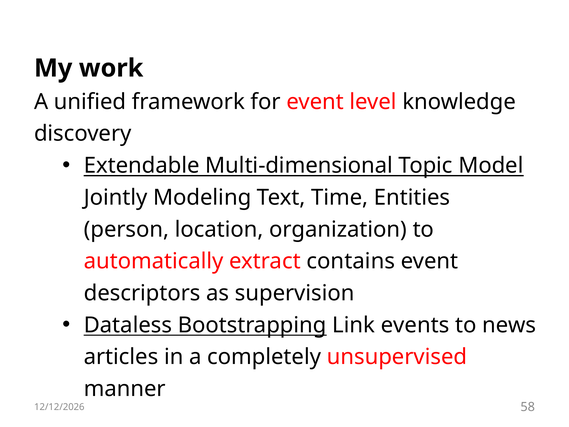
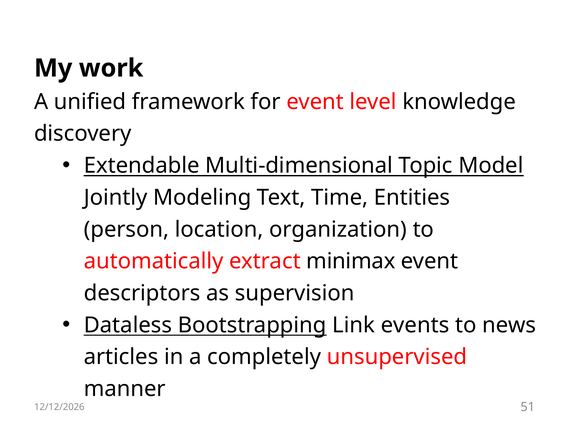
contains: contains -> minimax (351, 261)
58: 58 -> 51 (528, 407)
